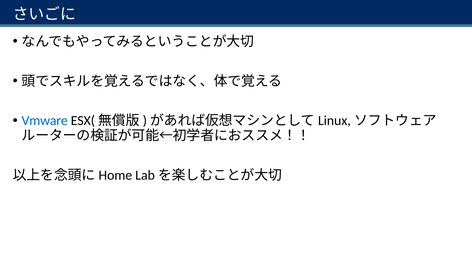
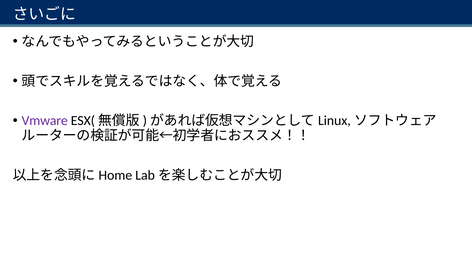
Vmware colour: blue -> purple (45, 121)
